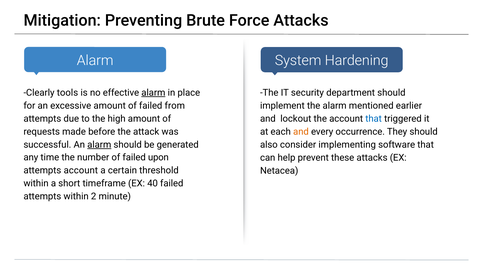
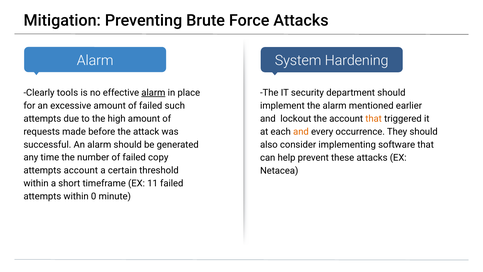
from: from -> such (175, 106)
that colour: blue -> orange (374, 119)
alarm underline: present -> none (99, 144)
upon: upon -> copy (158, 157)
40: 40 -> 11 (153, 183)
2: 2 -> 0 (94, 196)
